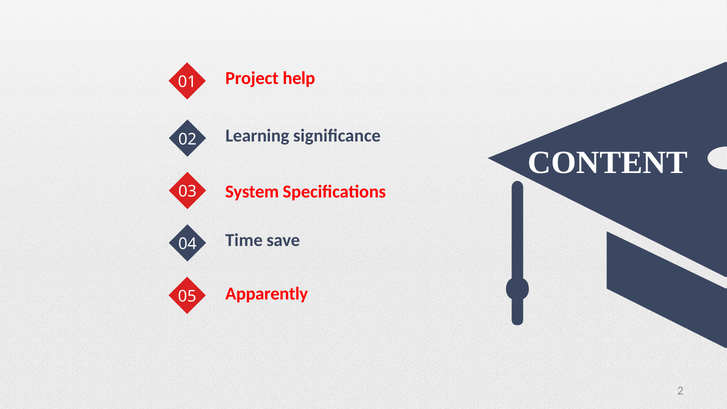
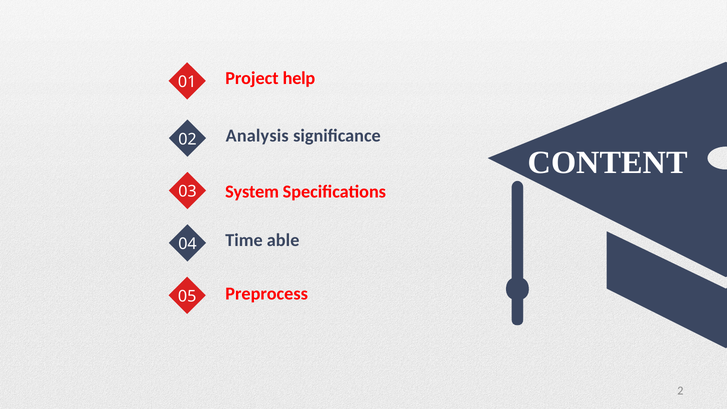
Learning: Learning -> Analysis (257, 136)
save: save -> able (283, 240)
Apparently: Apparently -> Preprocess (267, 293)
